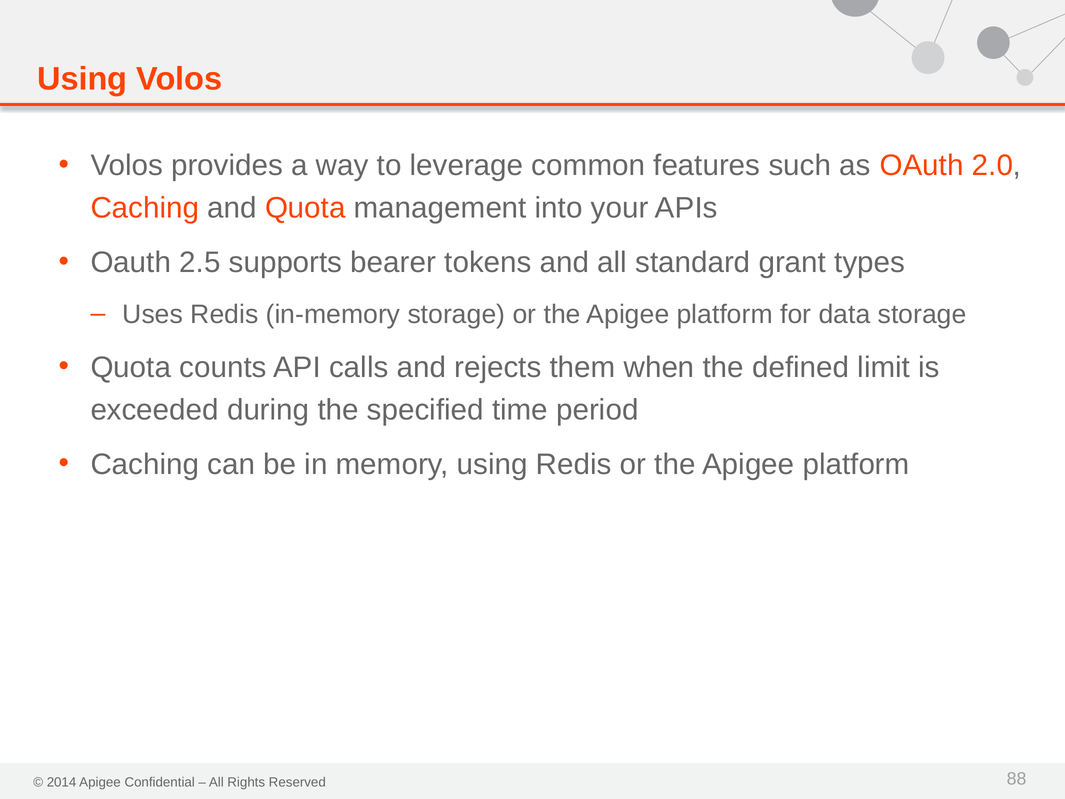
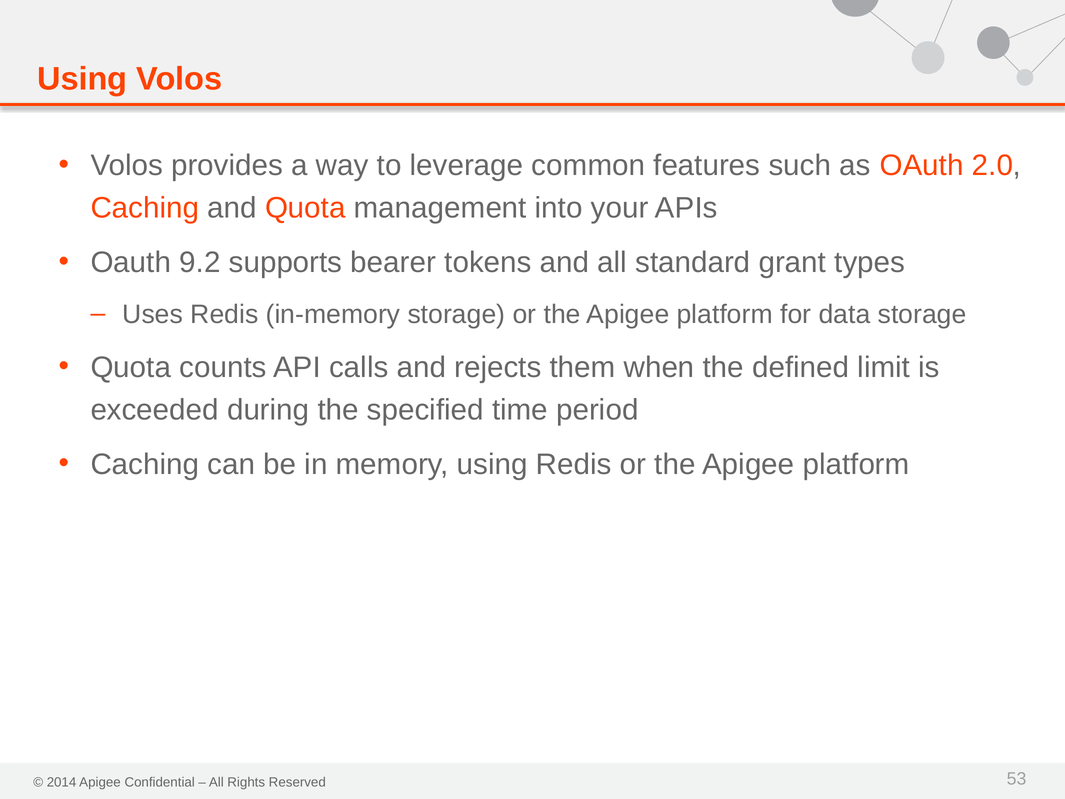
2.5: 2.5 -> 9.2 (200, 263)
88: 88 -> 53 (1017, 779)
